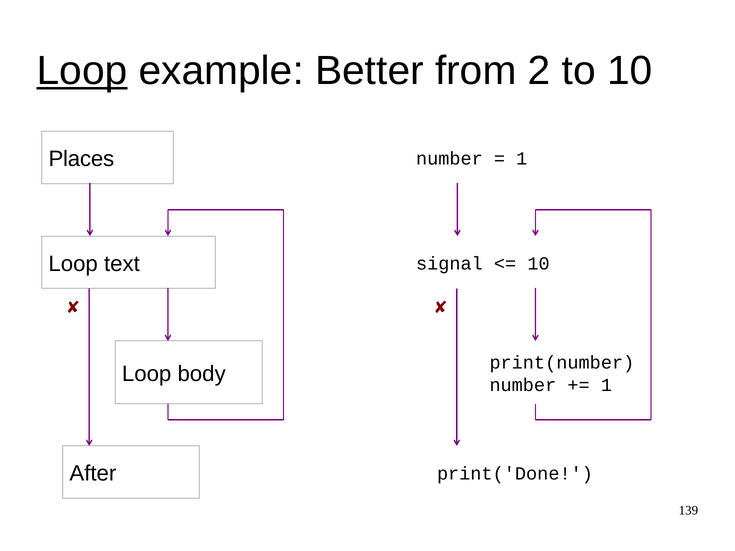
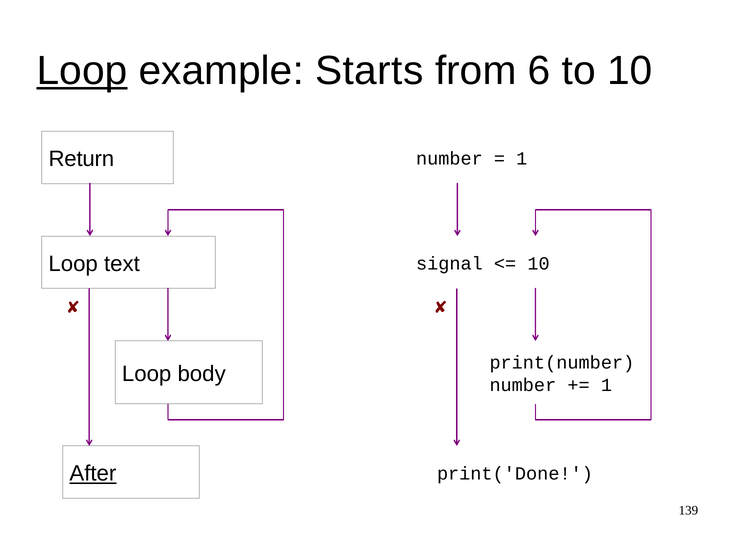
Better: Better -> Starts (369, 71)
2: 2 -> 6 (539, 71)
Places: Places -> Return (81, 159)
After underline: none -> present (93, 474)
